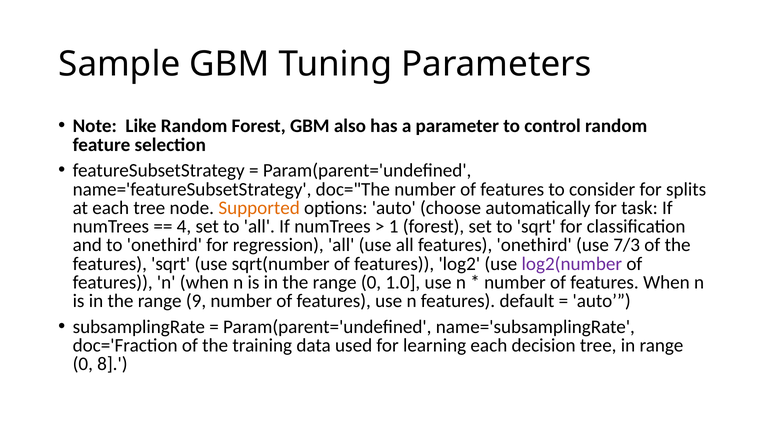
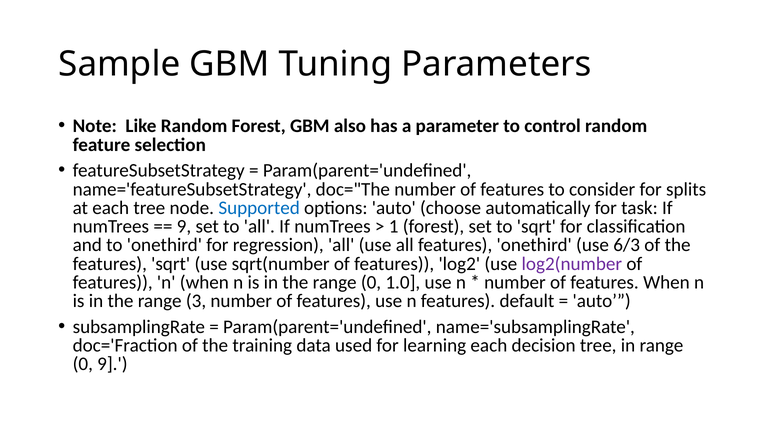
Supported colour: orange -> blue (259, 207)
4: 4 -> 9 (184, 226)
7/3: 7/3 -> 6/3 (627, 245)
9: 9 -> 3 (196, 300)
0 8: 8 -> 9 (112, 363)
